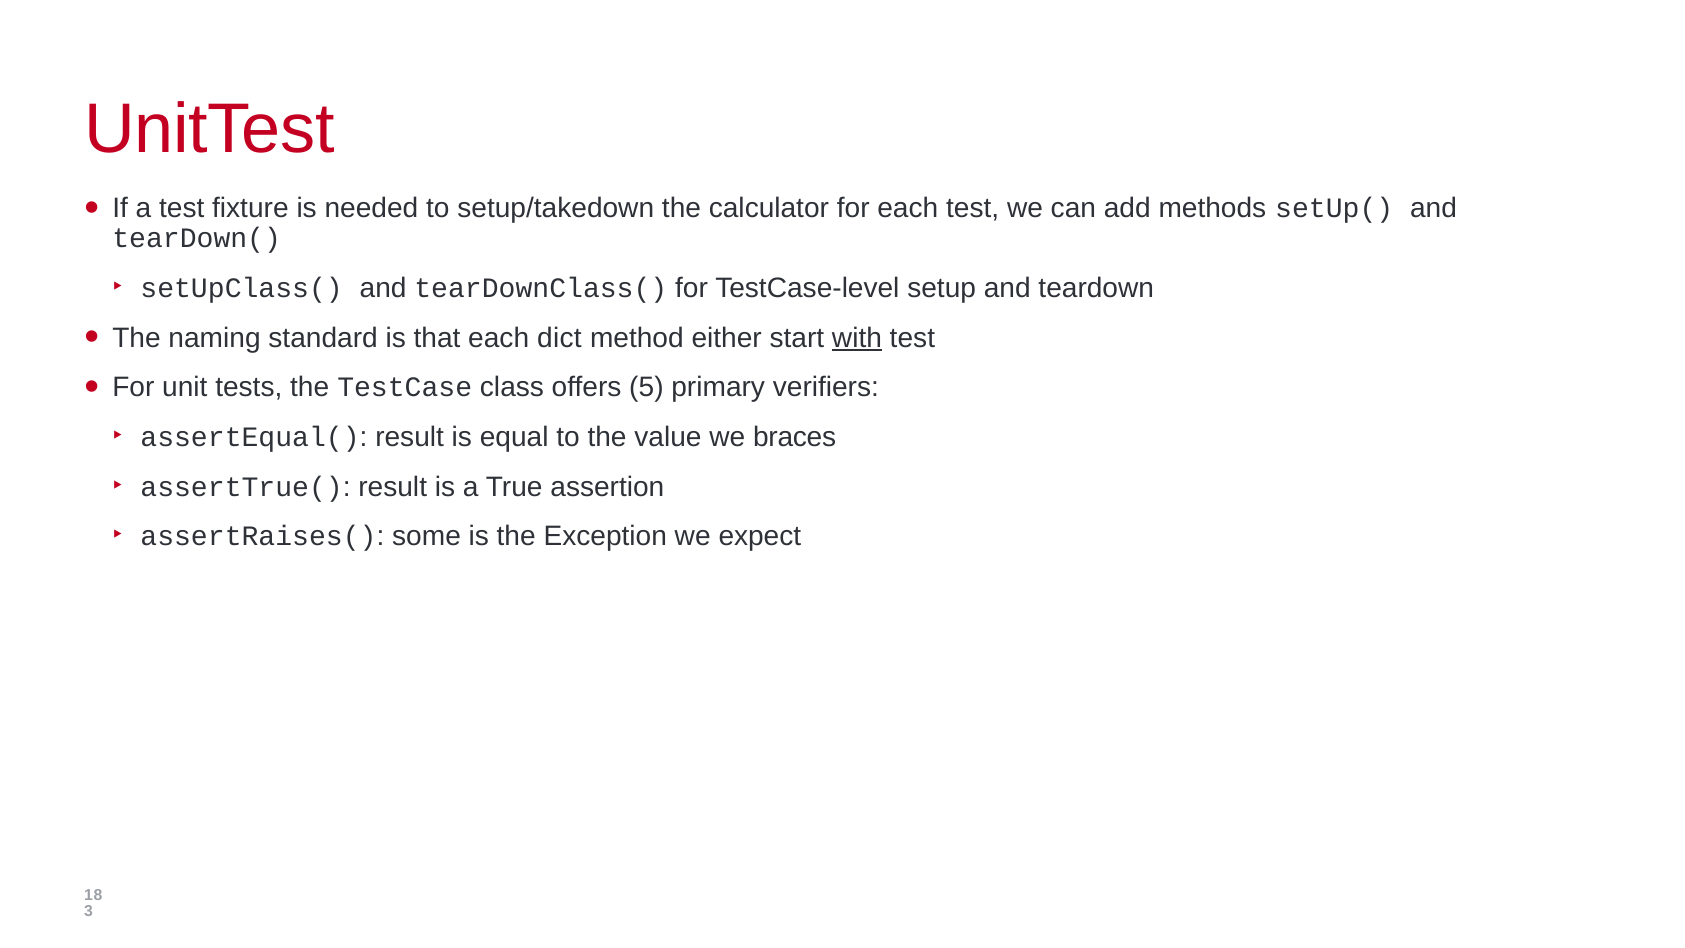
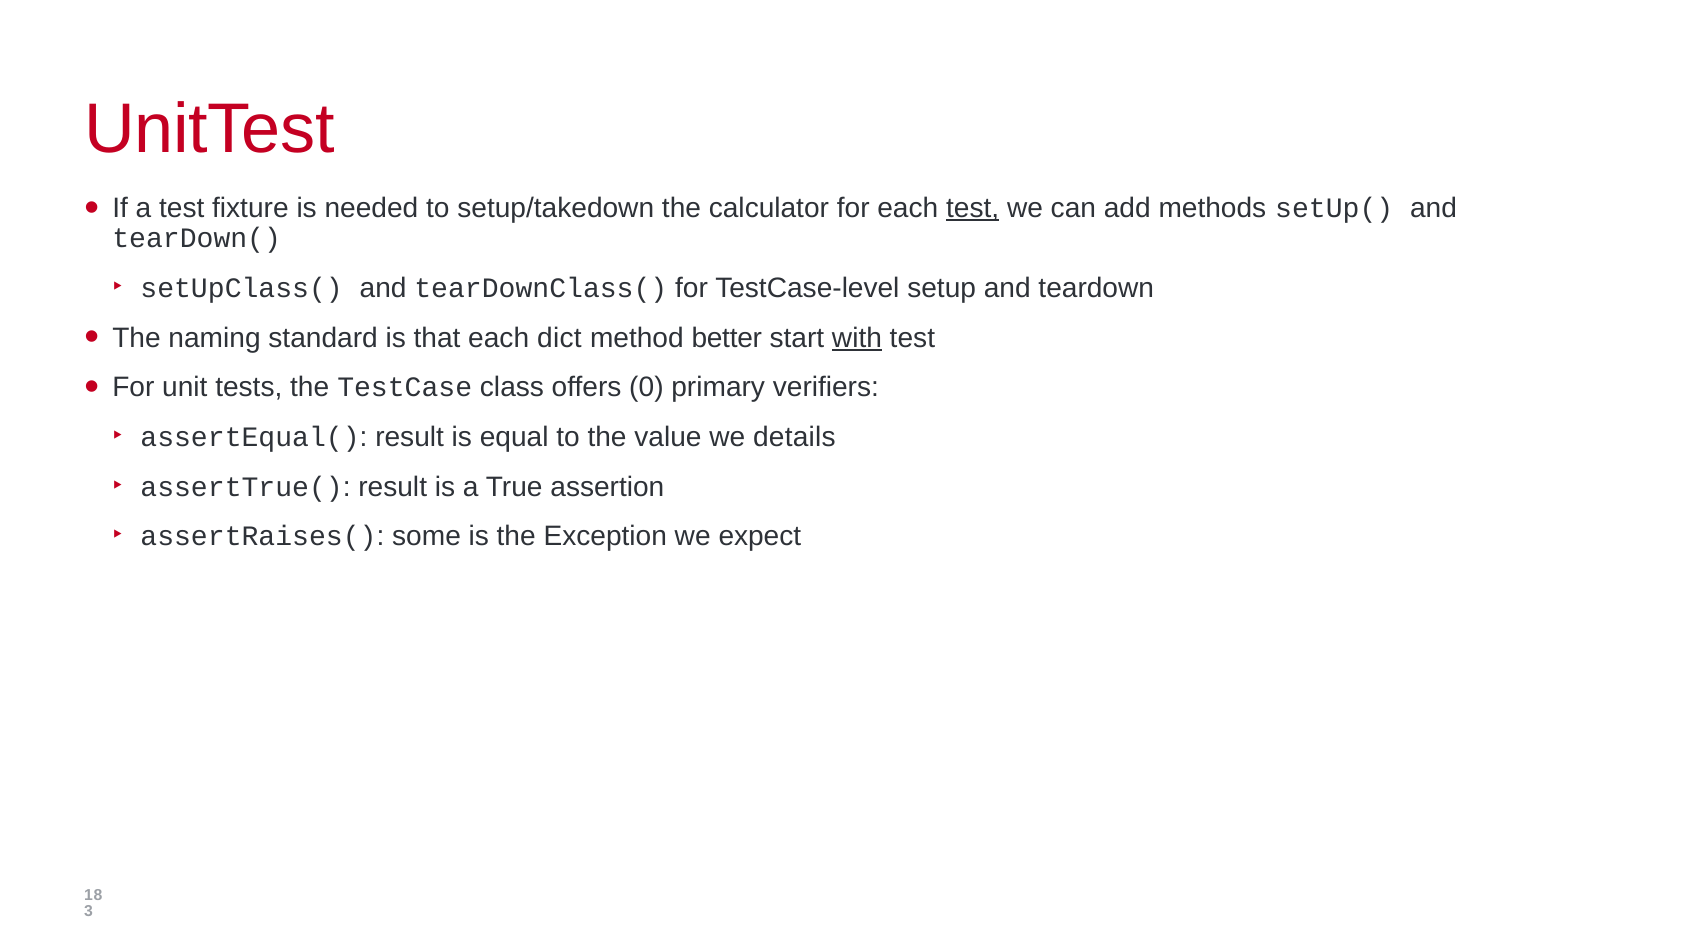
test underline: none -> present (973, 208)
either: either -> better (727, 338)
5: 5 -> 0 (646, 387)
braces: braces -> details (794, 437)
